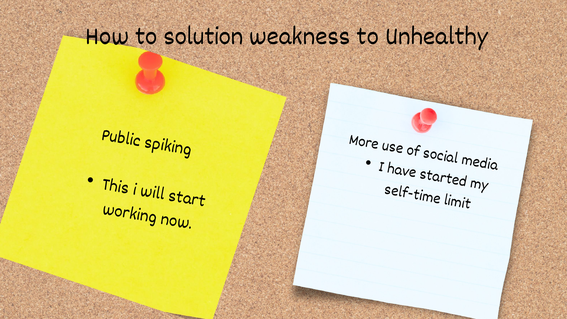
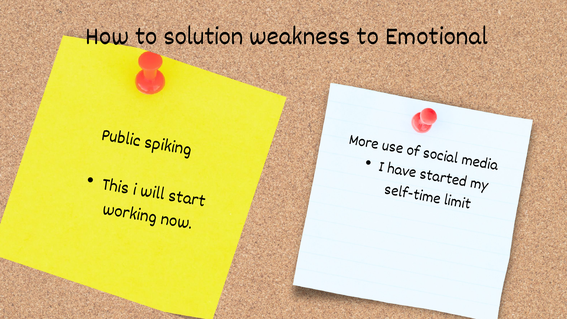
Unhealthy: Unhealthy -> Emotional (437, 35)
